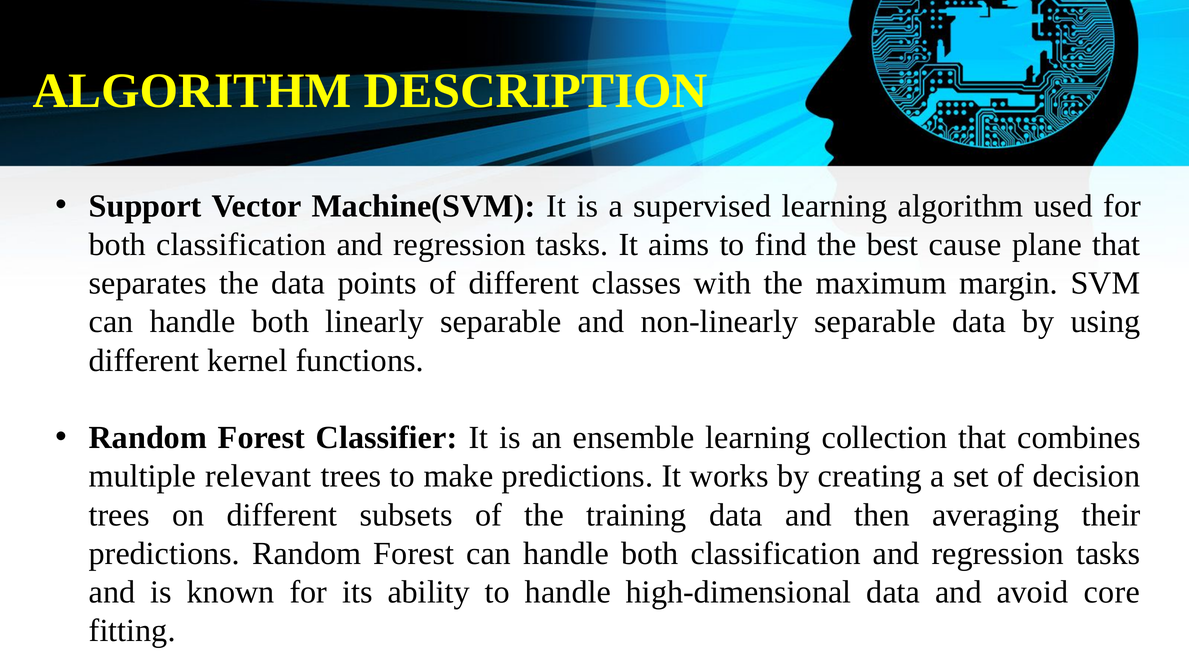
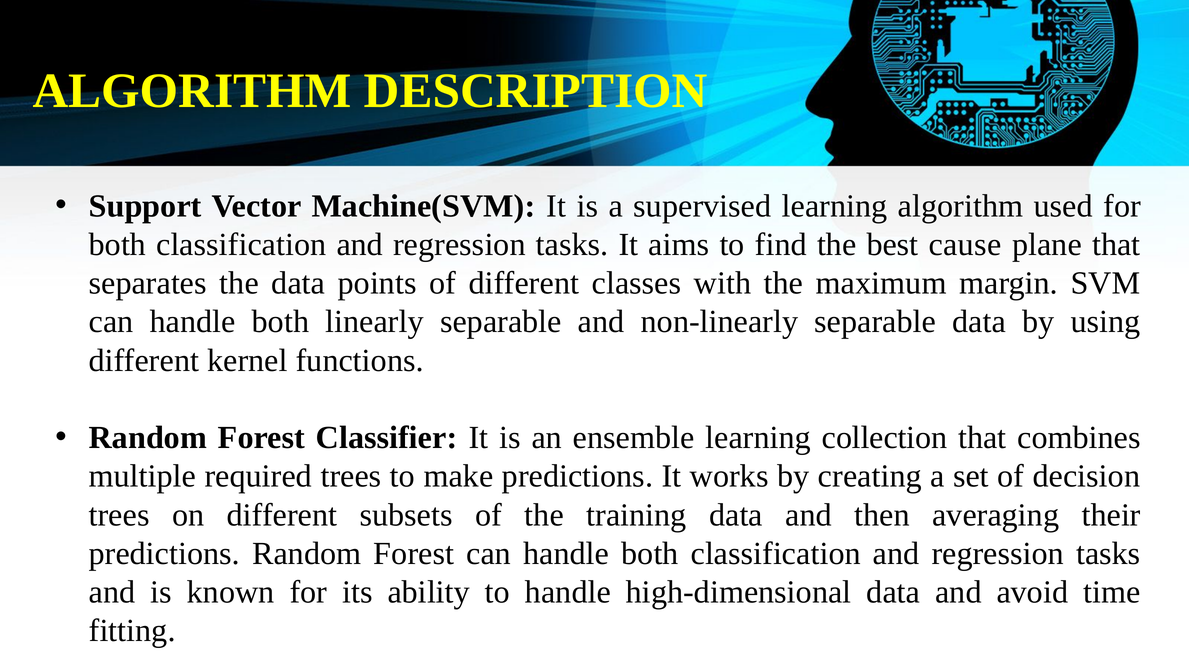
relevant: relevant -> required (258, 476)
core: core -> time (1112, 592)
